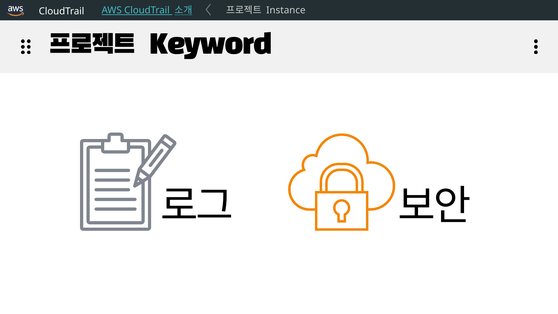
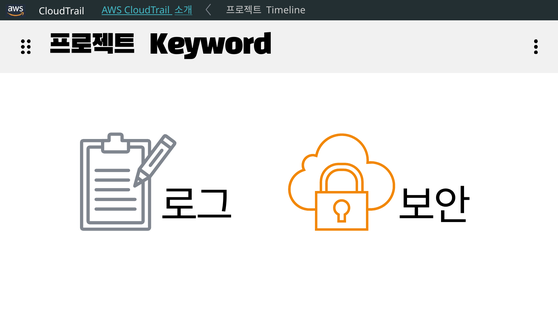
Instance: Instance -> Timeline (286, 10)
